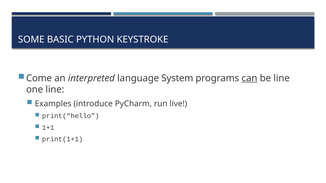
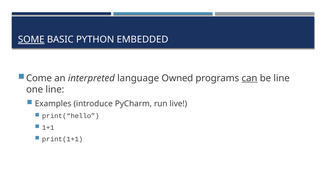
SOME underline: none -> present (31, 40)
KEYSTROKE: KEYSTROKE -> EMBEDDED (142, 40)
System: System -> Owned (177, 78)
